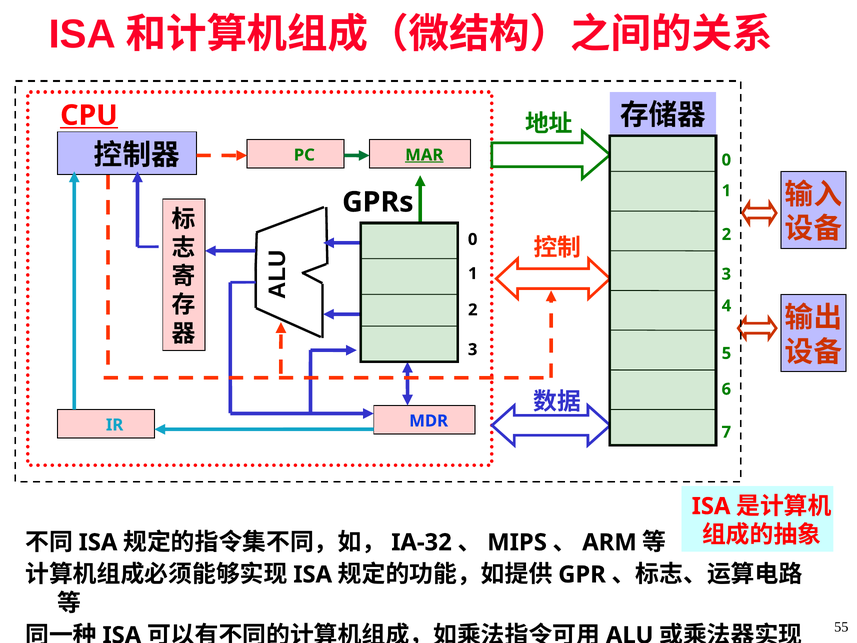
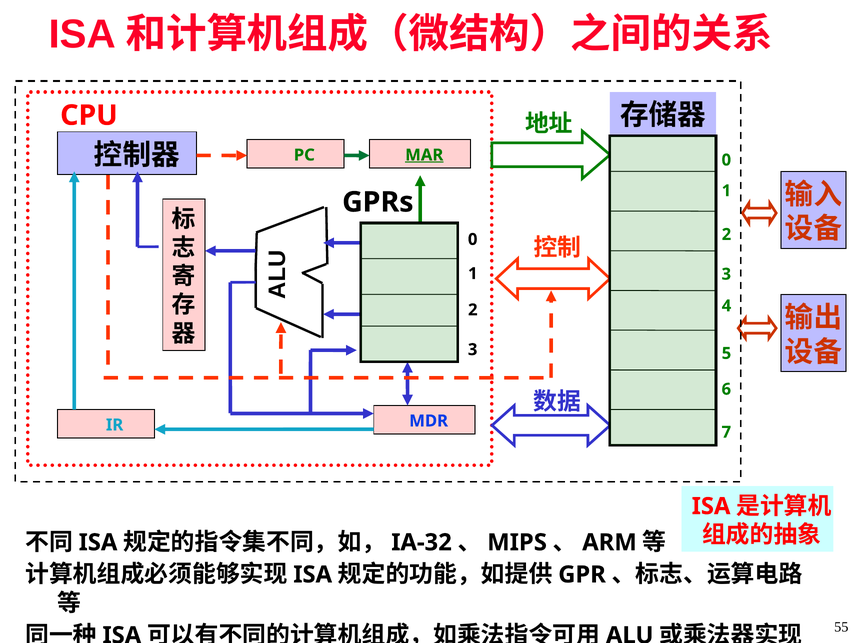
CPU underline: present -> none (89, 115)
